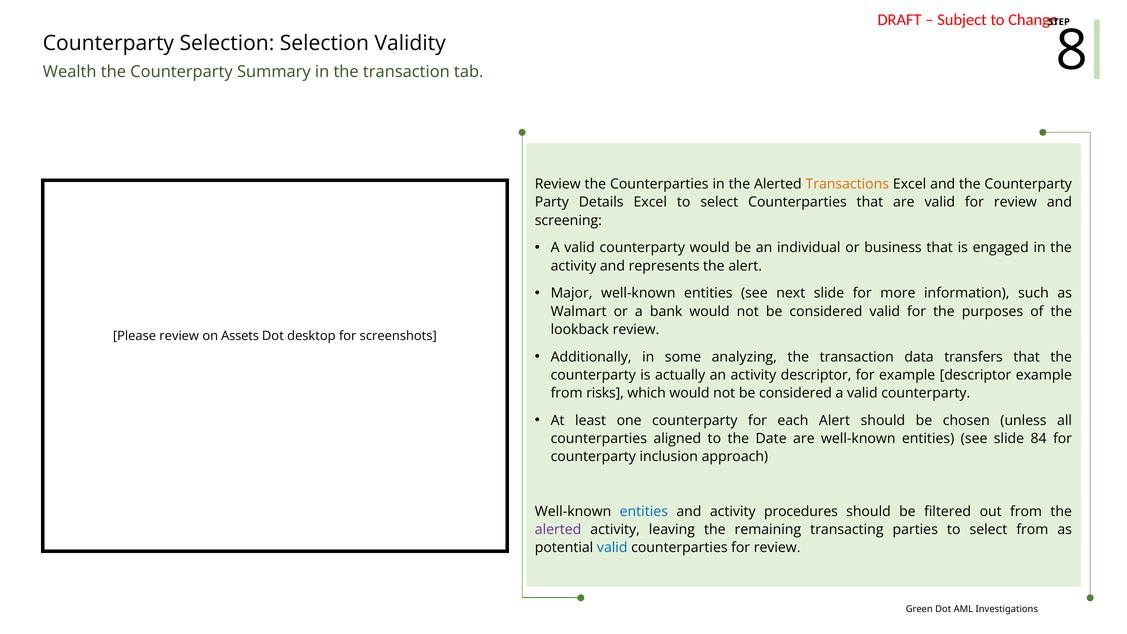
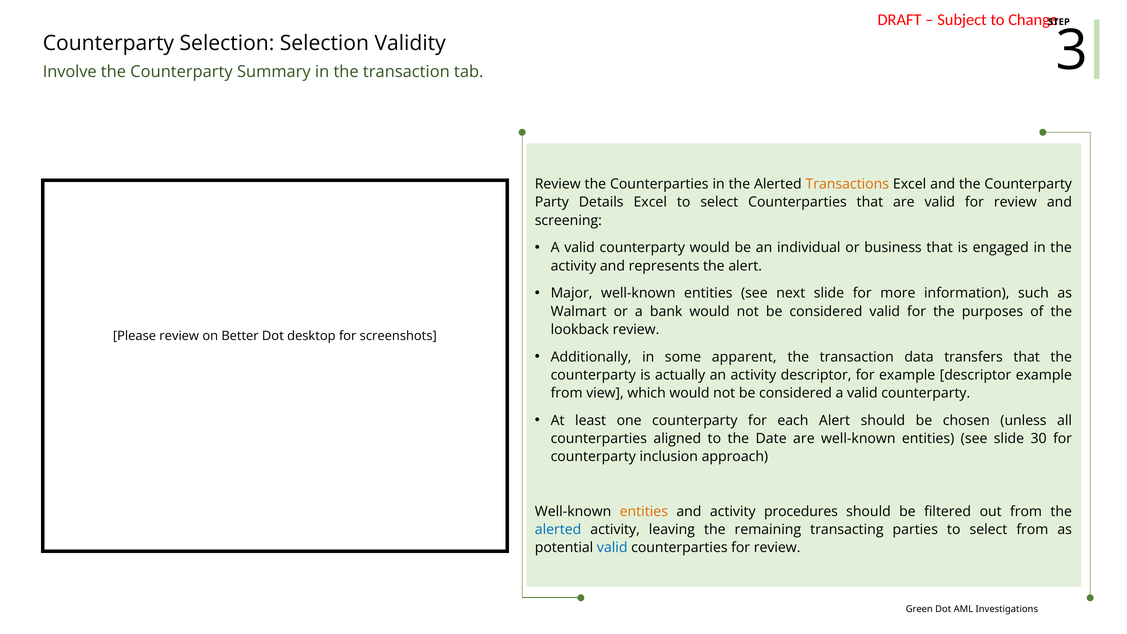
8: 8 -> 3 (1072, 51)
Wealth: Wealth -> Involve (70, 72)
Assets: Assets -> Better (240, 336)
analyzing: analyzing -> apparent (744, 357)
risks: risks -> view (605, 393)
84: 84 -> 30 (1039, 439)
entities colour: blue -> orange (644, 512)
alerted colour: purple -> blue (558, 530)
